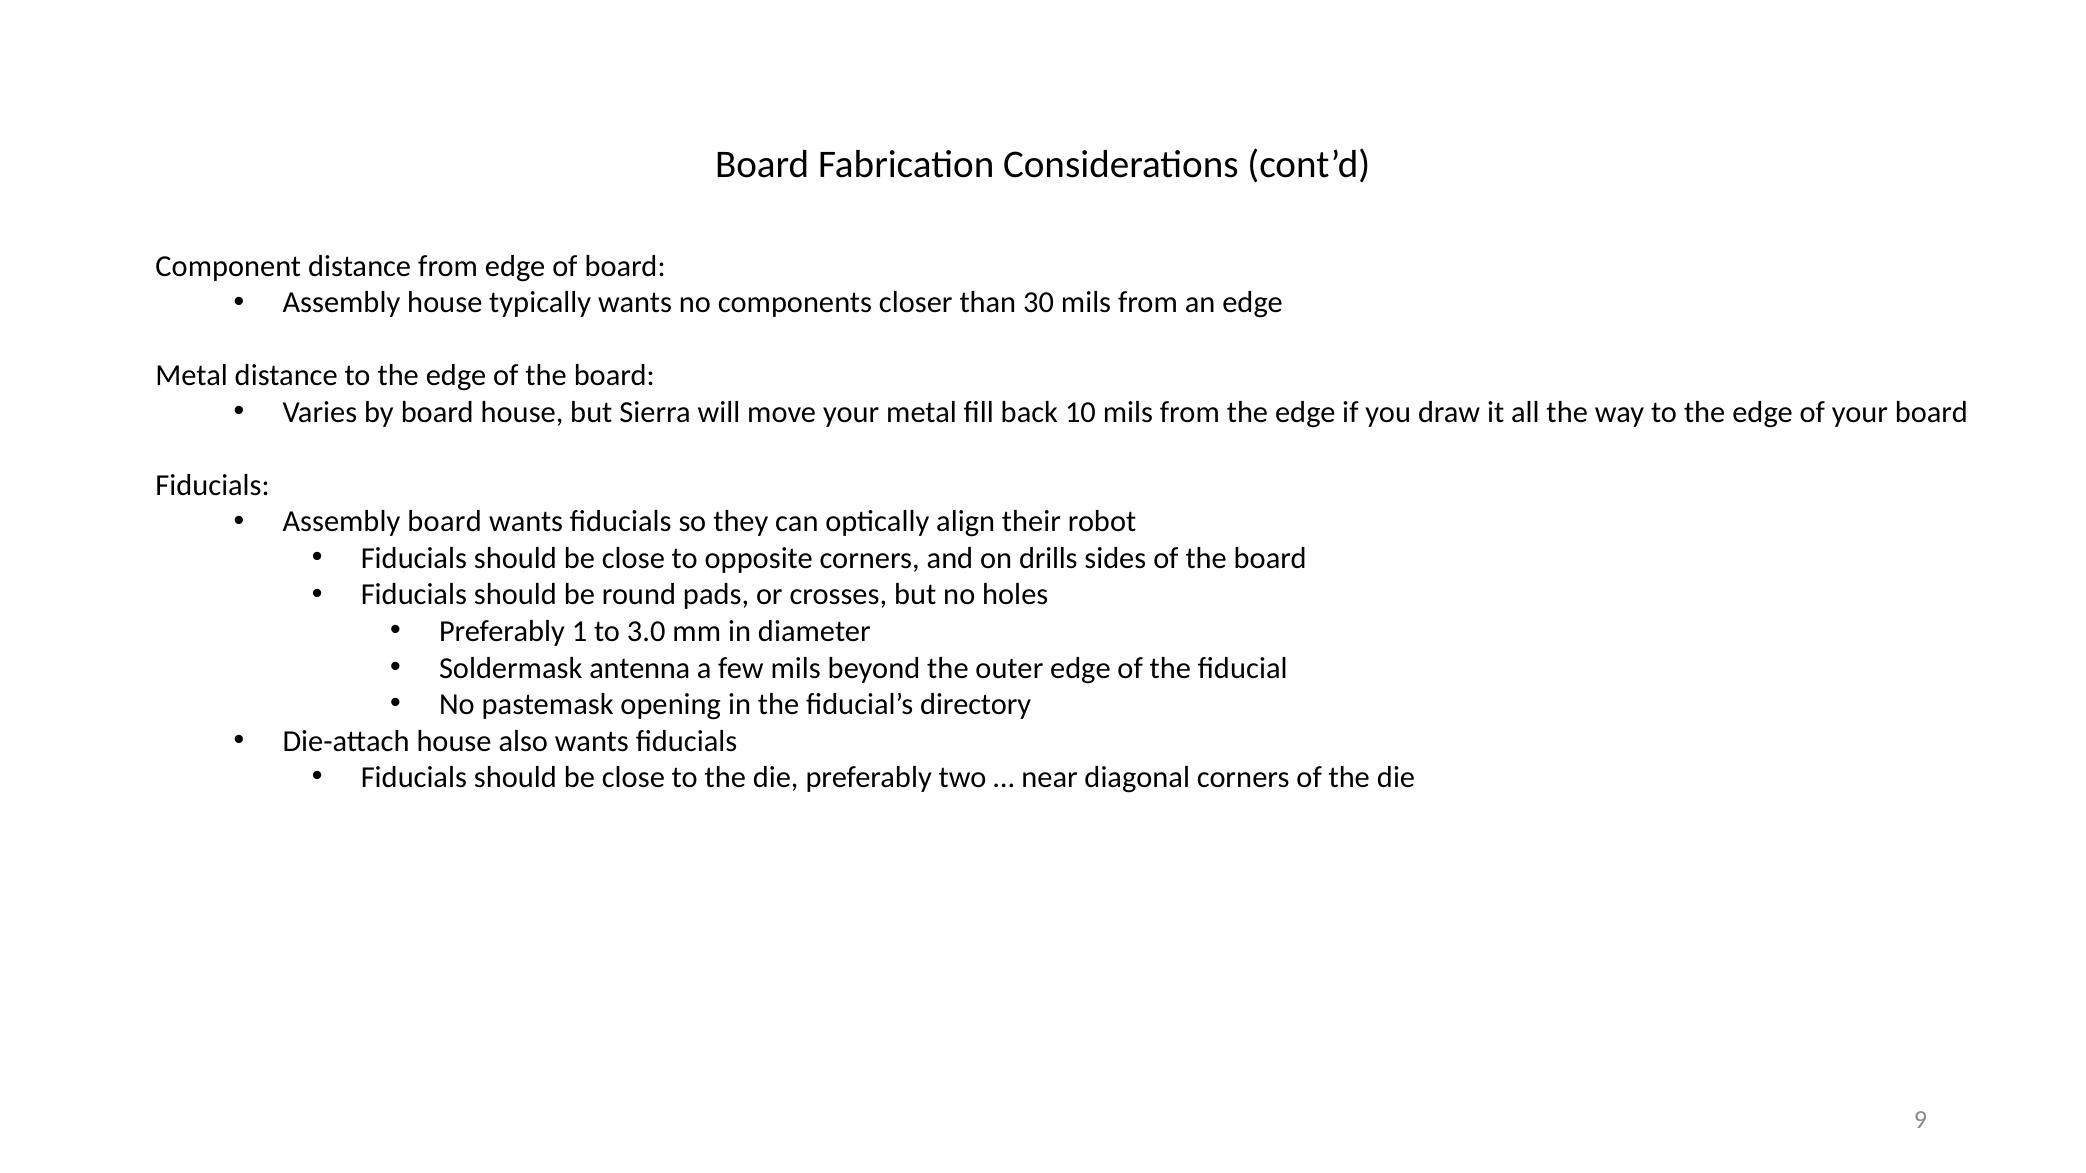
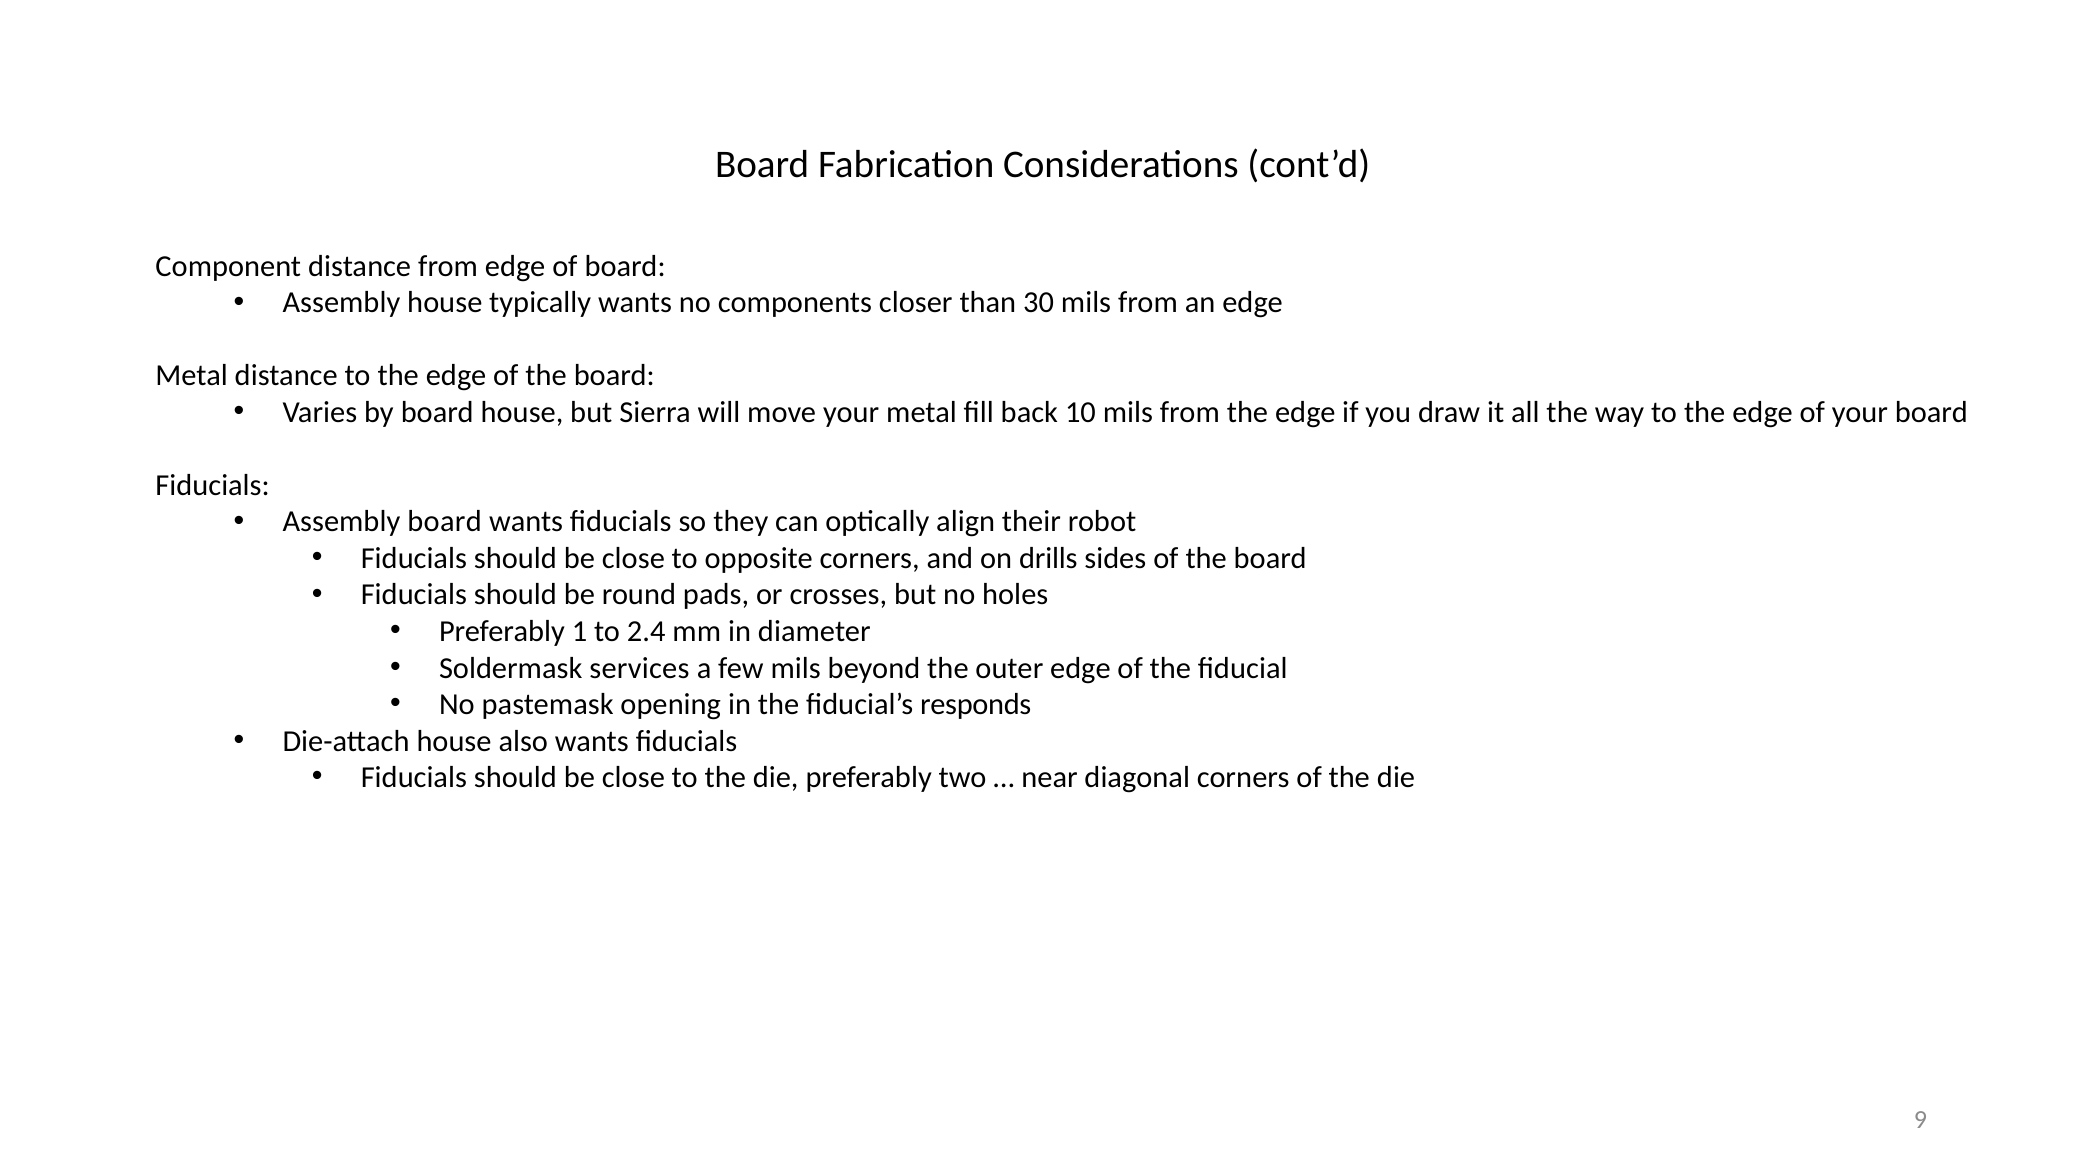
3.0: 3.0 -> 2.4 (646, 632)
antenna: antenna -> services (639, 668)
directory: directory -> responds (976, 705)
